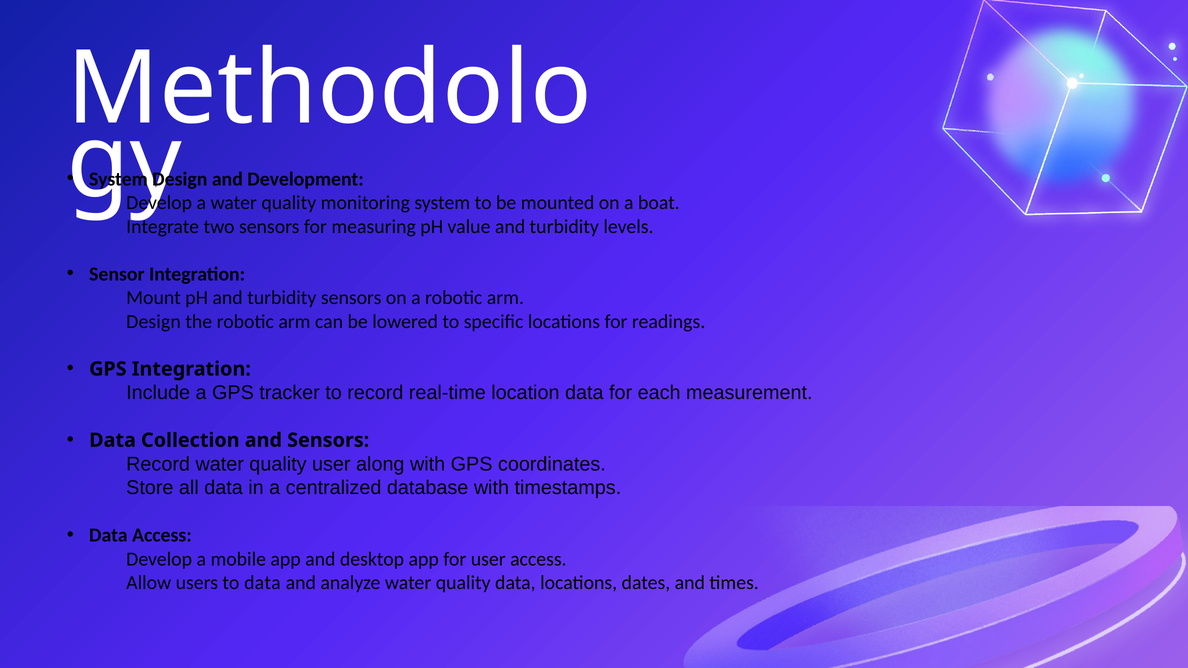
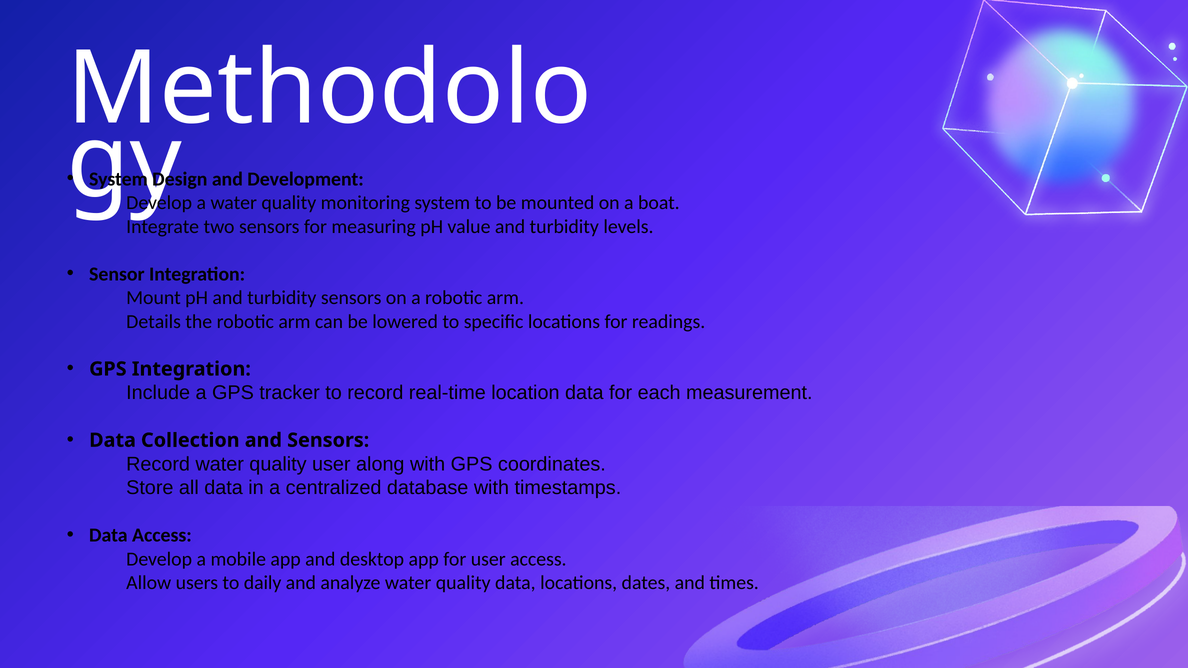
Design: Design -> Details (154, 322)
to data: data -> daily (263, 583)
